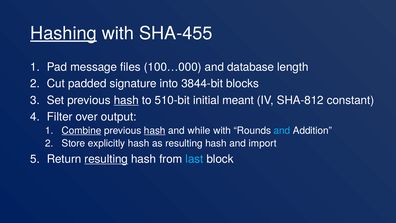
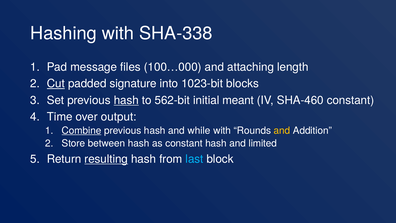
Hashing underline: present -> none (63, 33)
SHA-455: SHA-455 -> SHA-338 (176, 33)
database: database -> attaching (251, 67)
Cut underline: none -> present (56, 84)
3844-bit: 3844-bit -> 1023-bit (202, 84)
510-bit: 510-bit -> 562-bit (172, 100)
SHA-812: SHA-812 -> SHA-460 (300, 100)
Filter: Filter -> Time (60, 117)
hash underline: present -> none (155, 130)
and colour: light blue -> yellow (282, 130)
explicitly: explicitly -> between (107, 143)
as resulting: resulting -> constant (184, 143)
import: import -> limited (263, 143)
